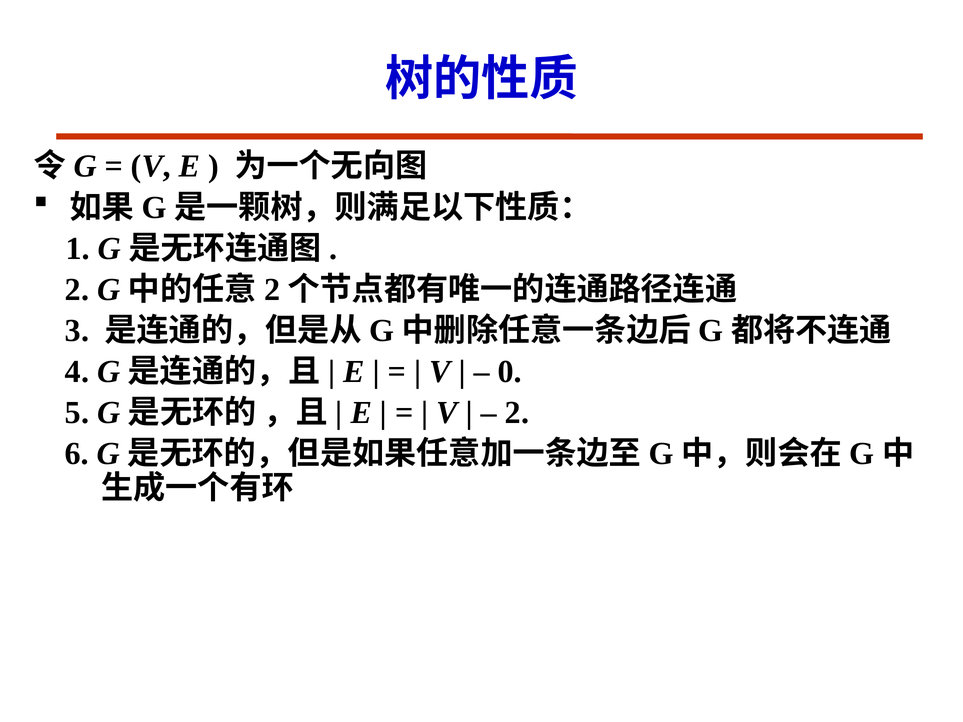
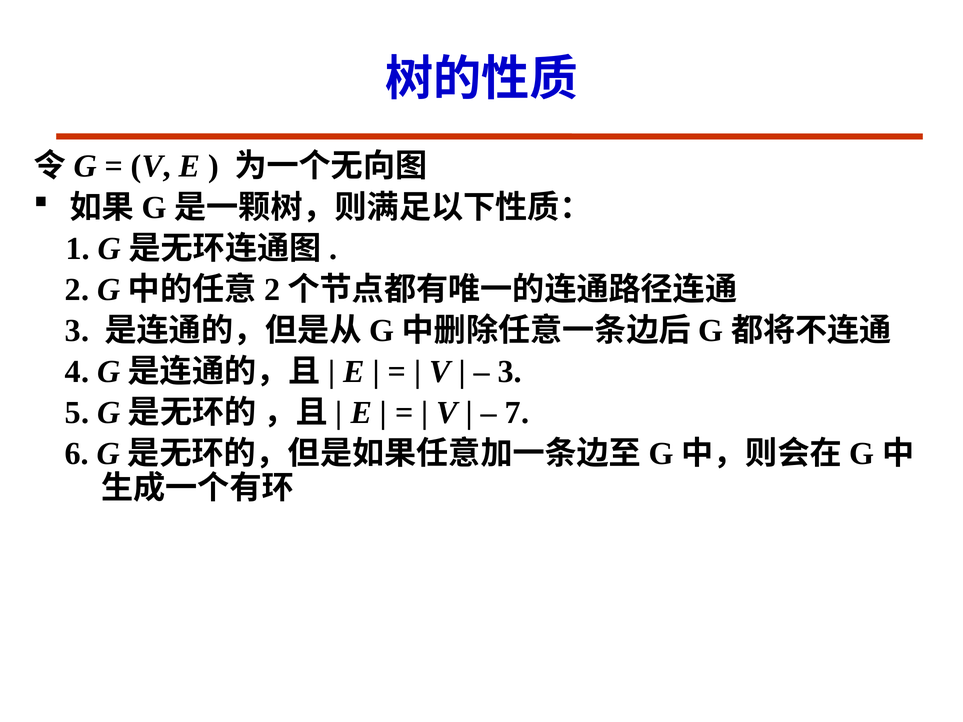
0: 0 -> 3 (510, 372)
2: 2 -> 7 (517, 413)
